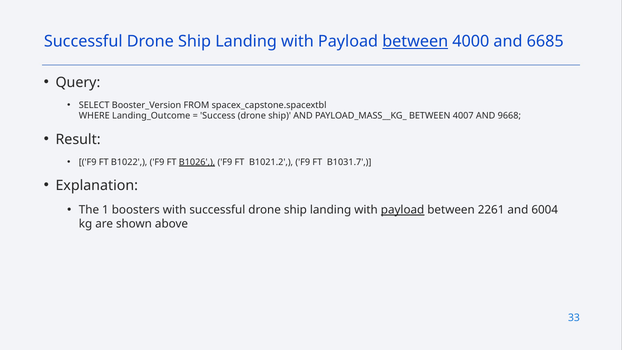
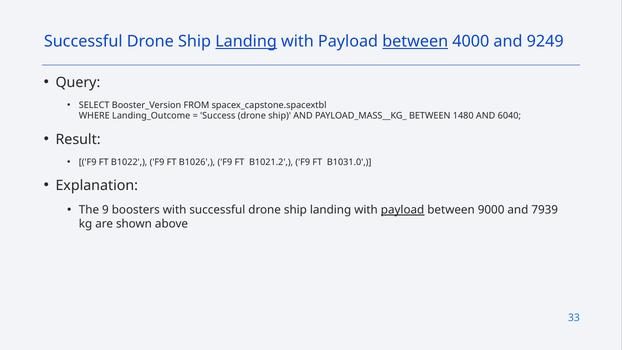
Landing underline: none -> present (246, 41)
6685: 6685 -> 9249 (545, 41)
4007: 4007 -> 1480 (463, 116)
9668: 9668 -> 6040 (509, 116)
B1026 underline: present -> none (197, 162)
B1031.7: B1031.7 -> B1031.0 (349, 162)
1: 1 -> 9 (105, 210)
2261: 2261 -> 9000 (491, 210)
6004: 6004 -> 7939 (545, 210)
